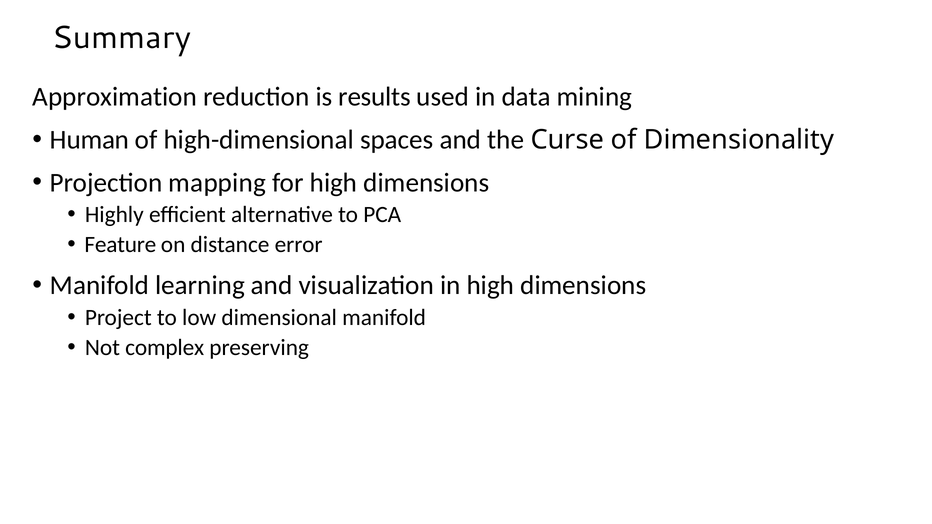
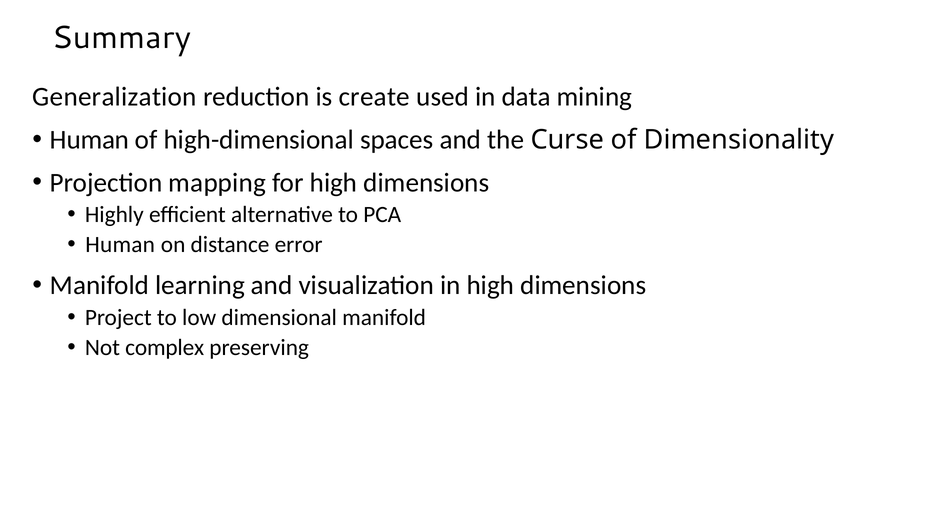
Approximation: Approximation -> Generalization (115, 97)
results: results -> create (374, 97)
Feature: Feature -> Human (120, 245)
